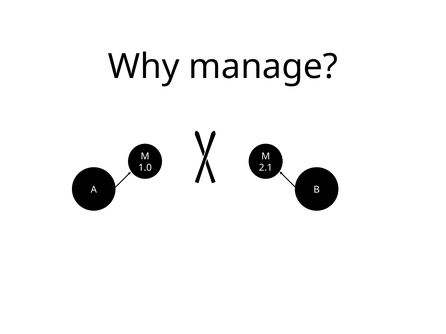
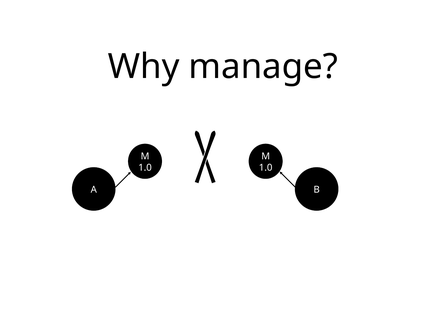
2.1: 2.1 -> 1.0 (266, 168)
